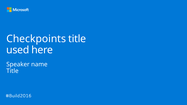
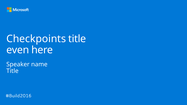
used: used -> even (18, 50)
